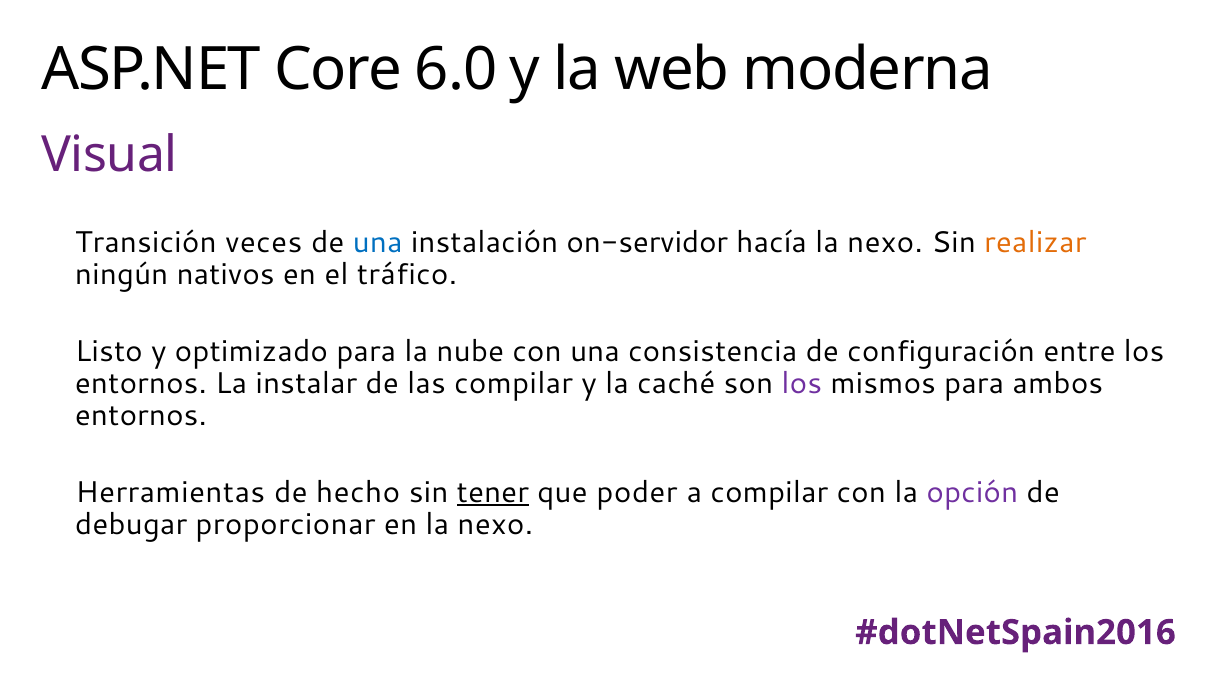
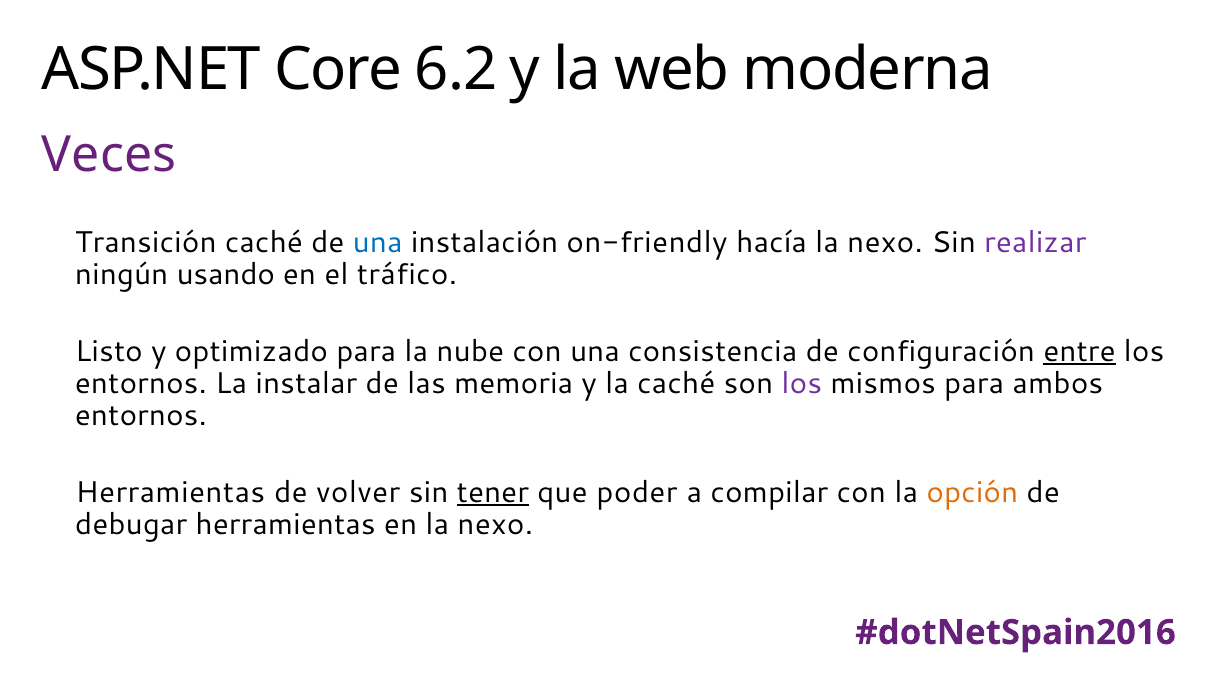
6.0: 6.0 -> 6.2 (456, 70)
Visual: Visual -> Veces (109, 155)
Transición veces: veces -> caché (264, 242)
on-servidor: on-servidor -> on-friendly (647, 242)
realizar colour: orange -> purple (1035, 242)
nativos: nativos -> usando (226, 275)
entre underline: none -> present (1079, 351)
las compilar: compilar -> memoria (514, 383)
hecho: hecho -> volver (358, 492)
opción colour: purple -> orange (972, 492)
debugar proporcionar: proporcionar -> herramientas (286, 525)
